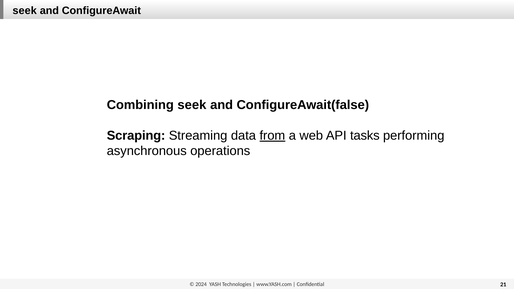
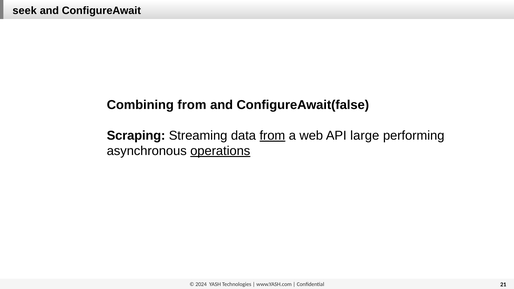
Combining seek: seek -> from (192, 105)
tasks: tasks -> large (365, 136)
operations underline: none -> present (220, 151)
